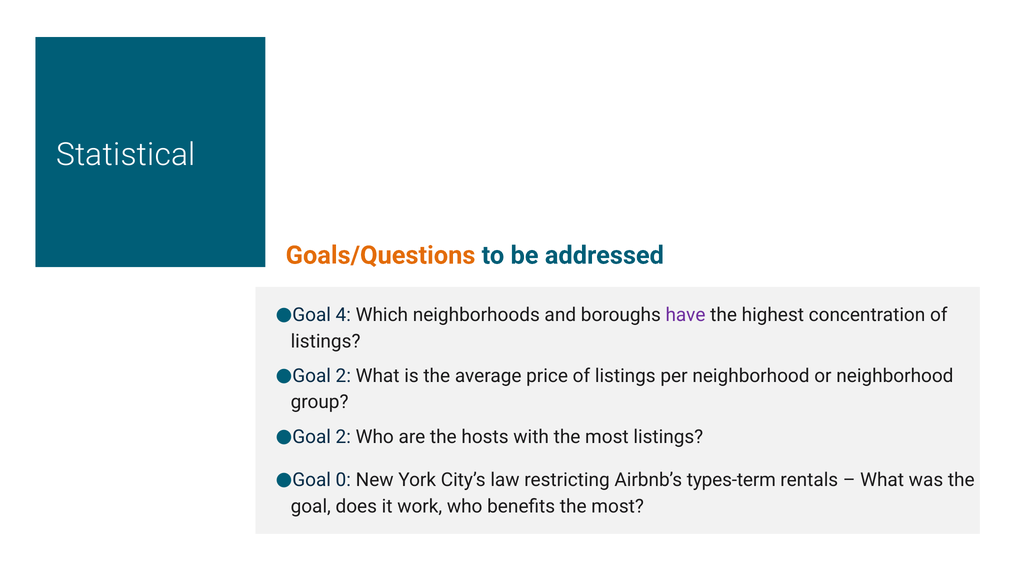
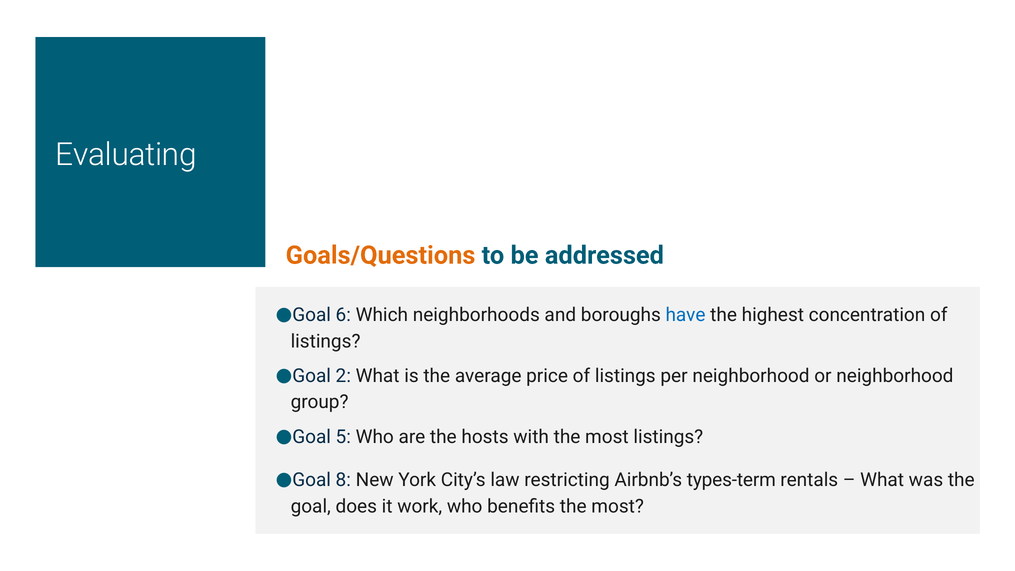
Statistical: Statistical -> Evaluating (126, 155)
4: 4 -> 6 (343, 315)
have colour: purple -> blue (686, 315)
2: 2 -> 5 (343, 437)
0: 0 -> 8 (343, 480)
